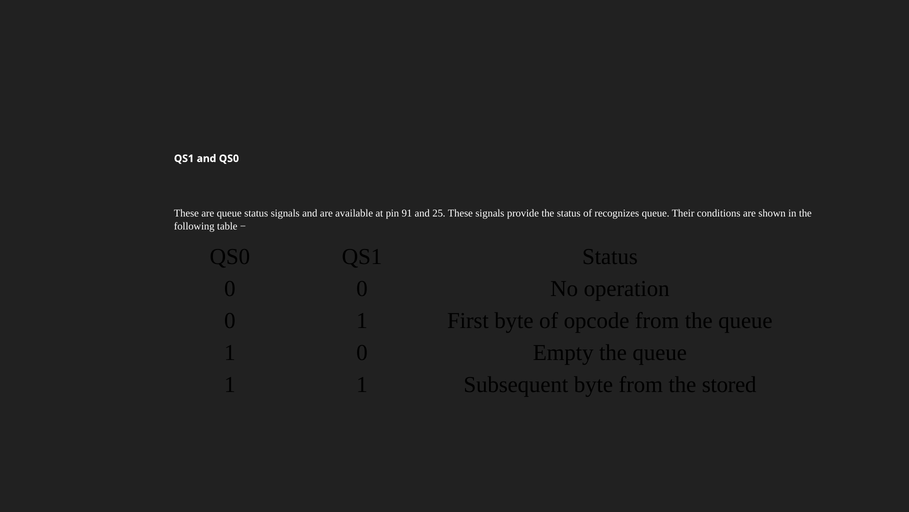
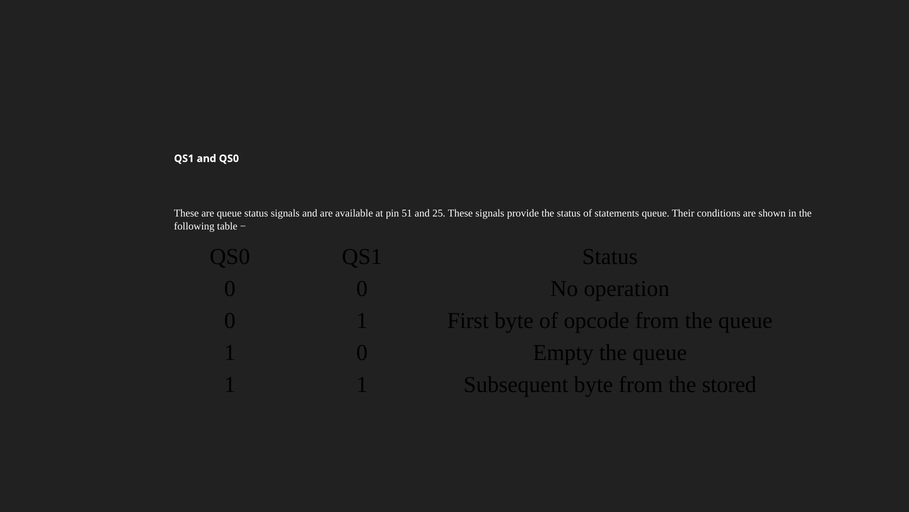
91: 91 -> 51 (407, 213)
recognizes: recognizes -> statements (617, 213)
